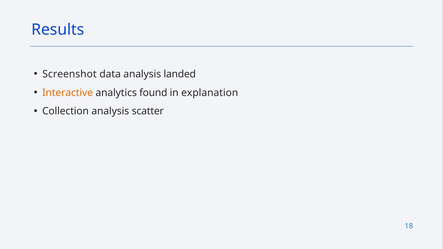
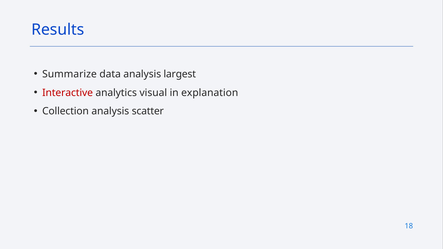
Screenshot: Screenshot -> Summarize (69, 74)
landed: landed -> largest (180, 74)
Interactive colour: orange -> red (68, 93)
found: found -> visual (153, 93)
